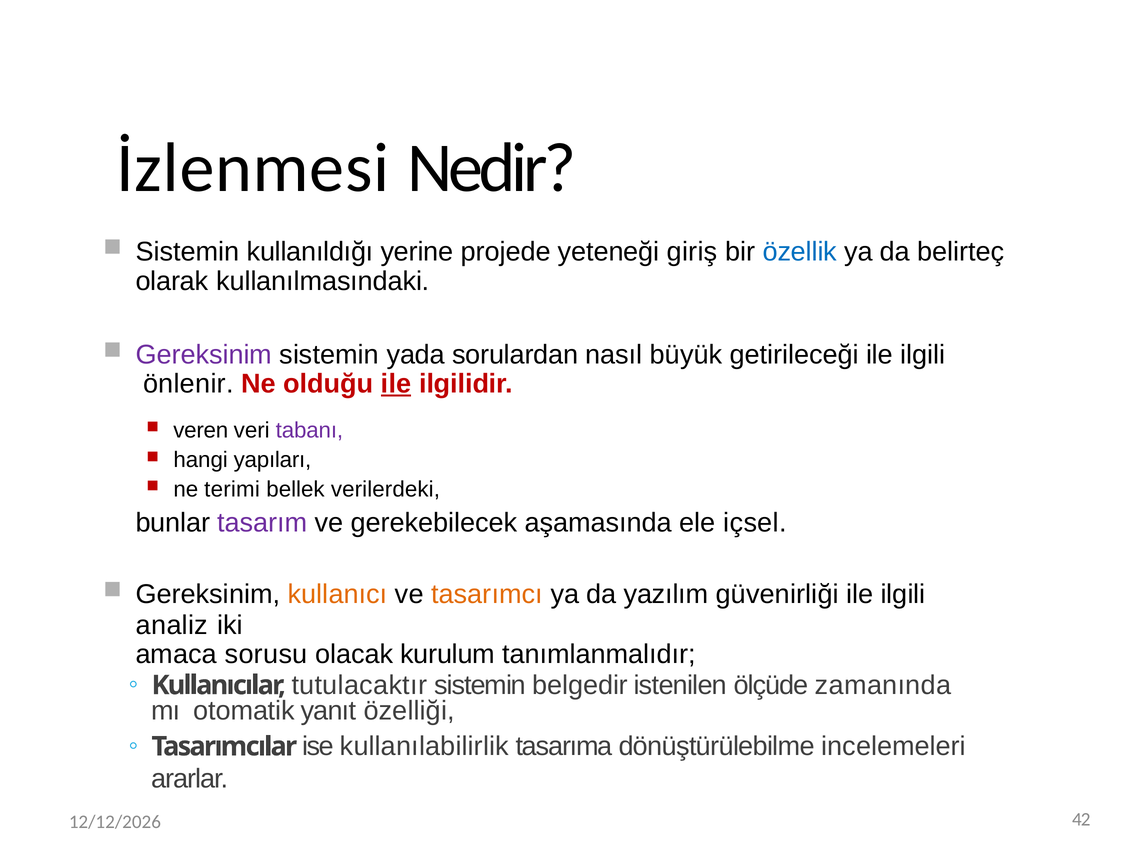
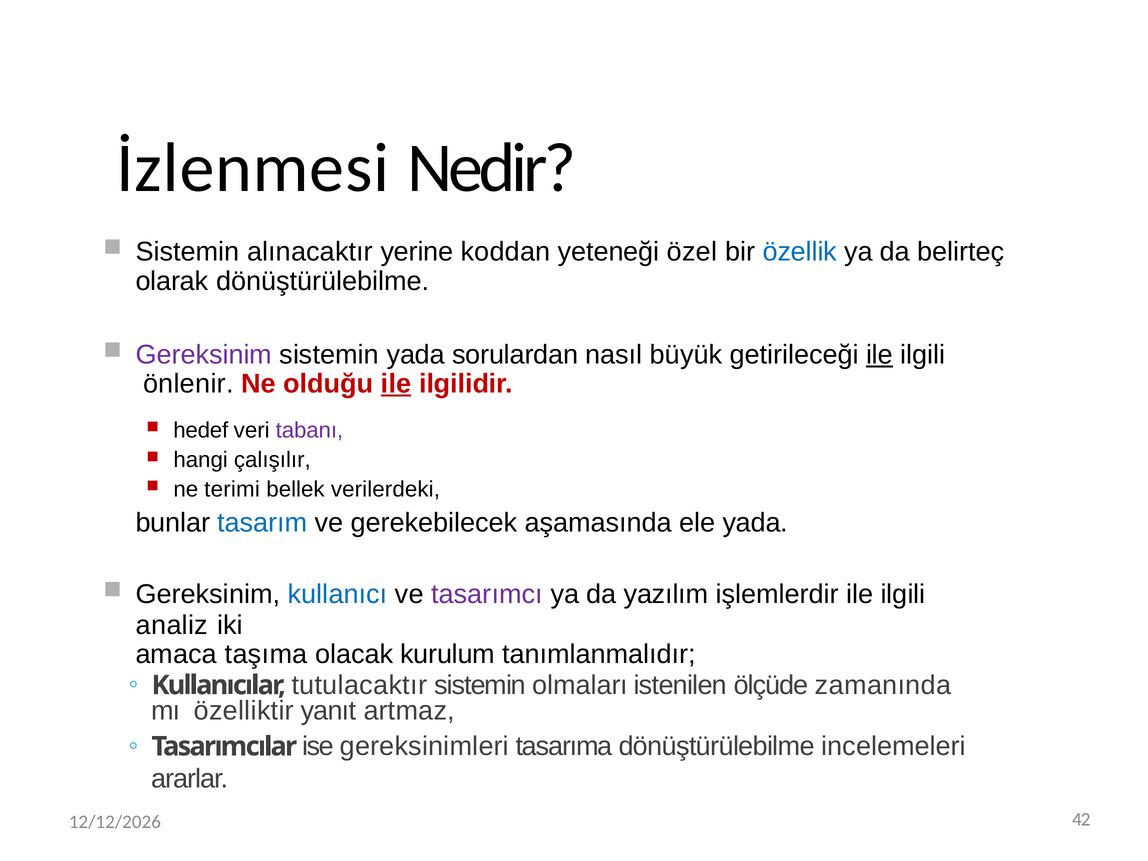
kullanıldığı: kullanıldığı -> alınacaktır (310, 252)
projede: projede -> koddan (506, 252)
giriş: giriş -> özel (692, 252)
olarak kullanılmasındaki: kullanılmasındaki -> dönüştürülebilme (323, 281)
ile underline: none -> present (880, 355)
veren: veren -> hedef (201, 430)
yapıları: yapıları -> çalışılır (272, 460)
tasarım colour: purple -> blue (262, 523)
ele içsel: içsel -> yada (755, 523)
kullanıcı colour: orange -> blue (338, 594)
tasarımcı colour: orange -> purple (487, 594)
güvenirliği: güvenirliği -> işlemlerdir (777, 594)
sorusu: sorusu -> taşıma (266, 654)
belgedir: belgedir -> olmaları (580, 685)
otomatik: otomatik -> özelliktir (244, 711)
özelliği: özelliği -> artmaz (409, 711)
kullanılabilirlik: kullanılabilirlik -> gereksinimleri (424, 746)
